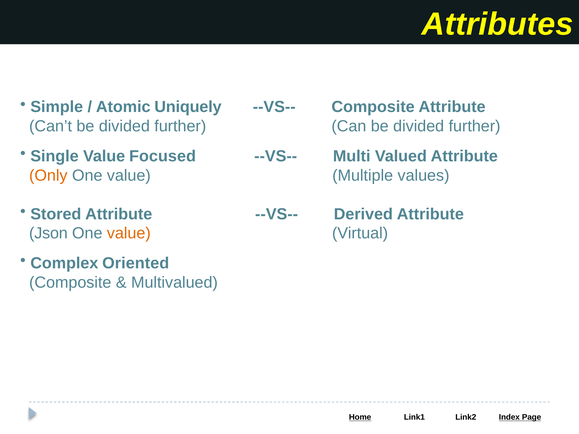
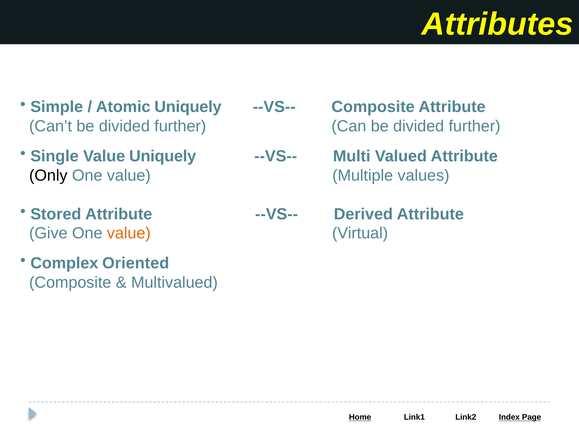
Value Focused: Focused -> Uniquely (163, 156)
Only colour: orange -> black (48, 176)
Json: Json -> Give (48, 233)
